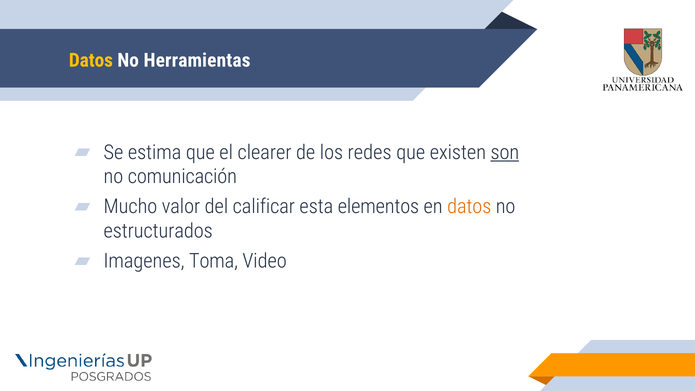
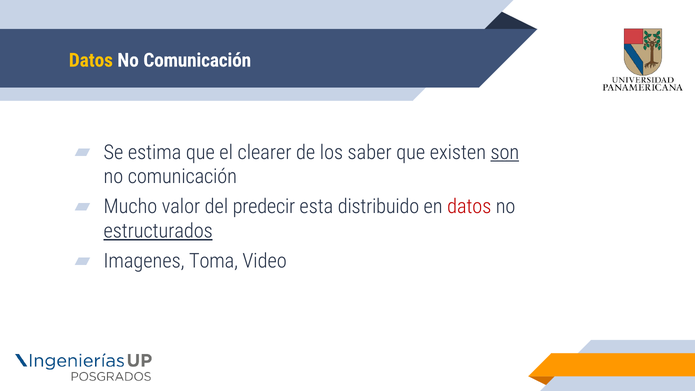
Herramientas: Herramientas -> Comunicación (197, 60)
redes: redes -> saber (370, 152)
calificar: calificar -> predecir (264, 207)
elementos: elementos -> distribuido (379, 207)
datos colour: orange -> red (469, 207)
estructurados underline: none -> present (158, 231)
